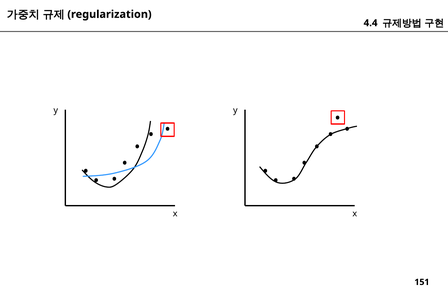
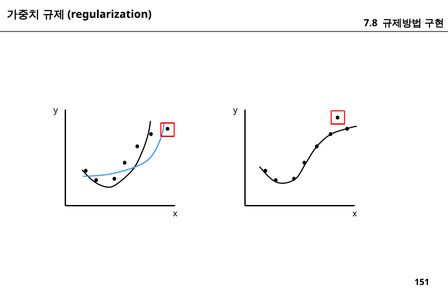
4.4: 4.4 -> 7.8 (371, 23)
